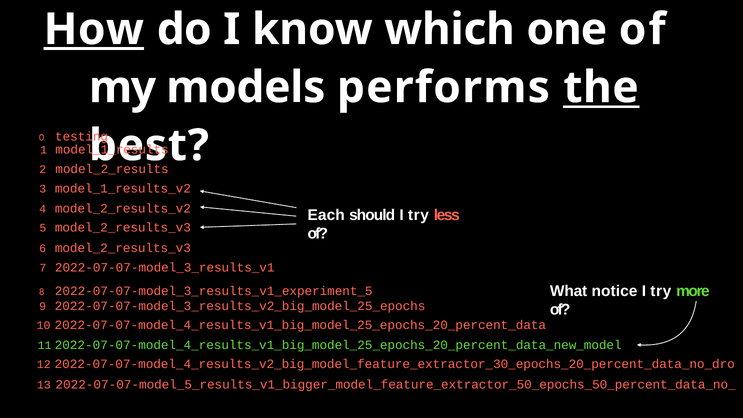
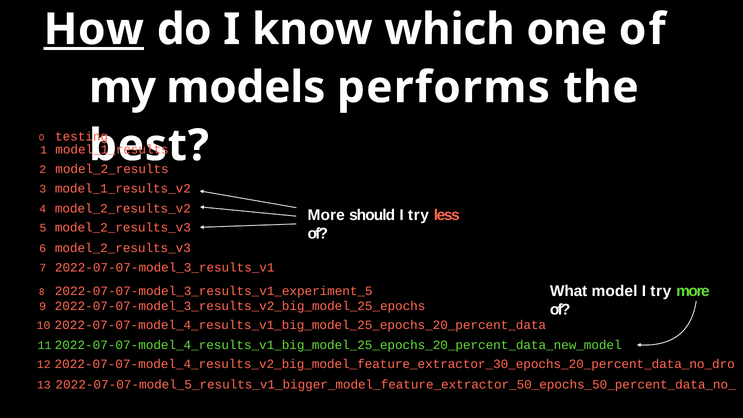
the underline: present -> none (601, 88)
Each: Each -> More (326, 215)
notice: notice -> model (614, 291)
